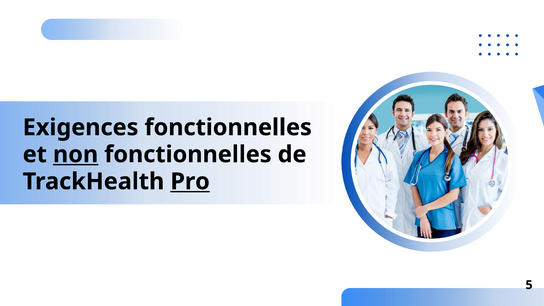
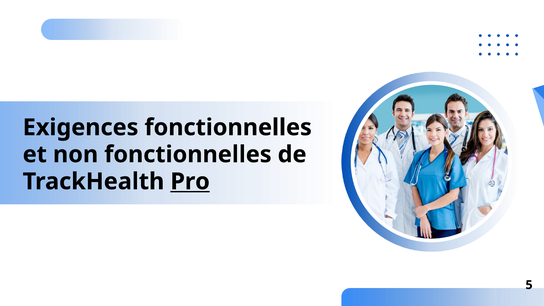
non underline: present -> none (76, 154)
